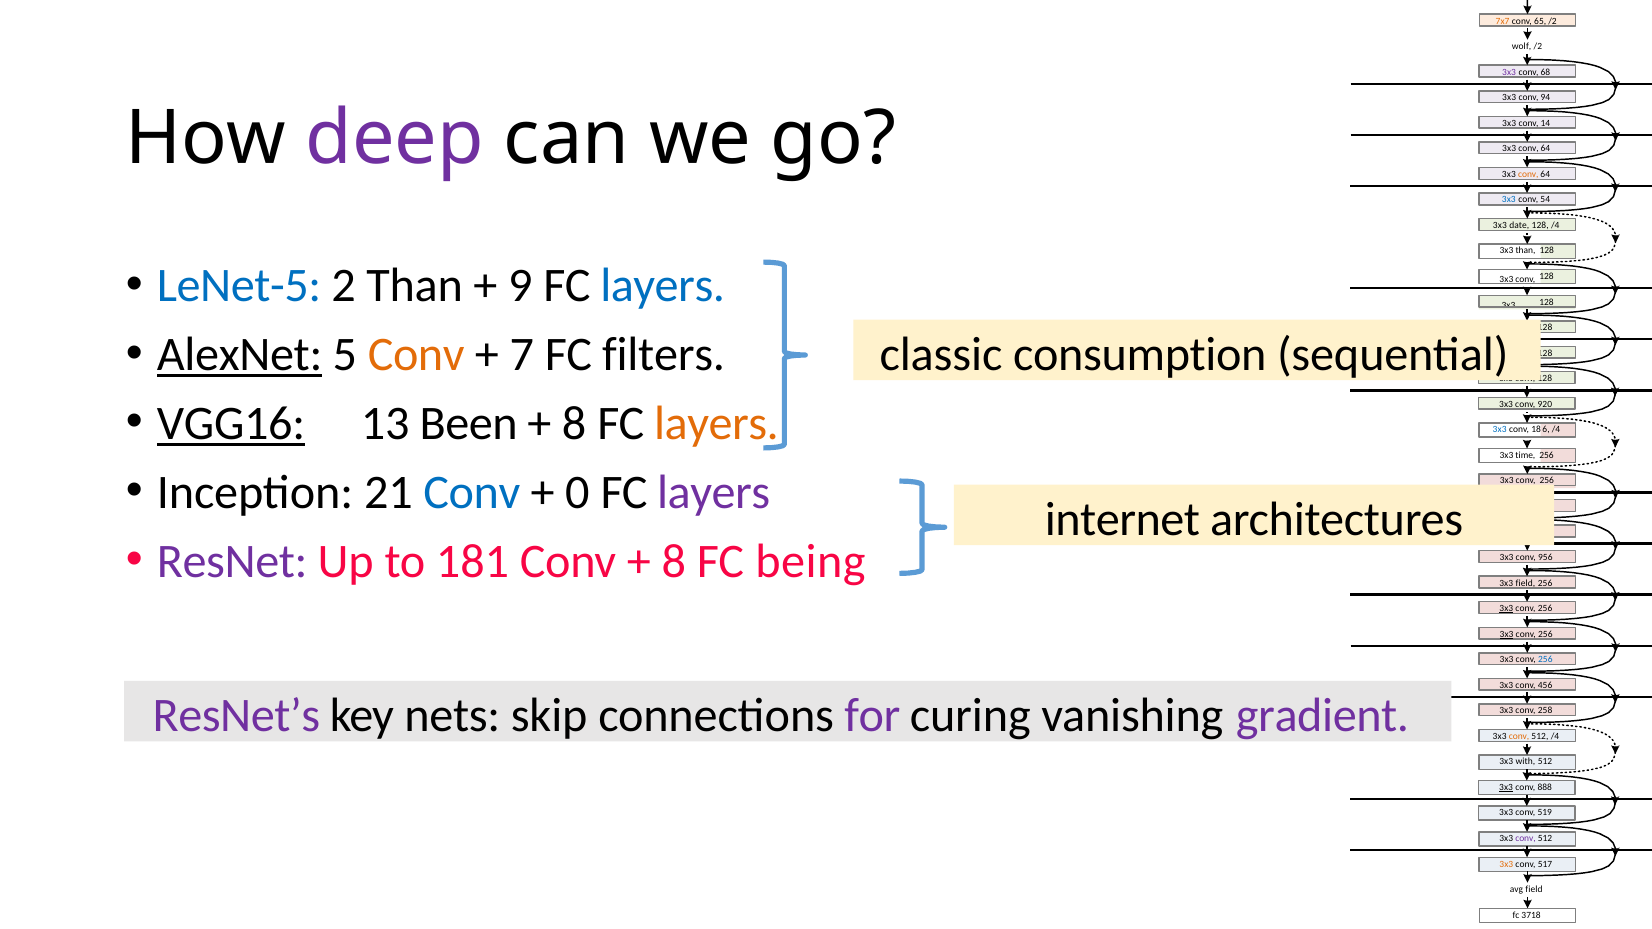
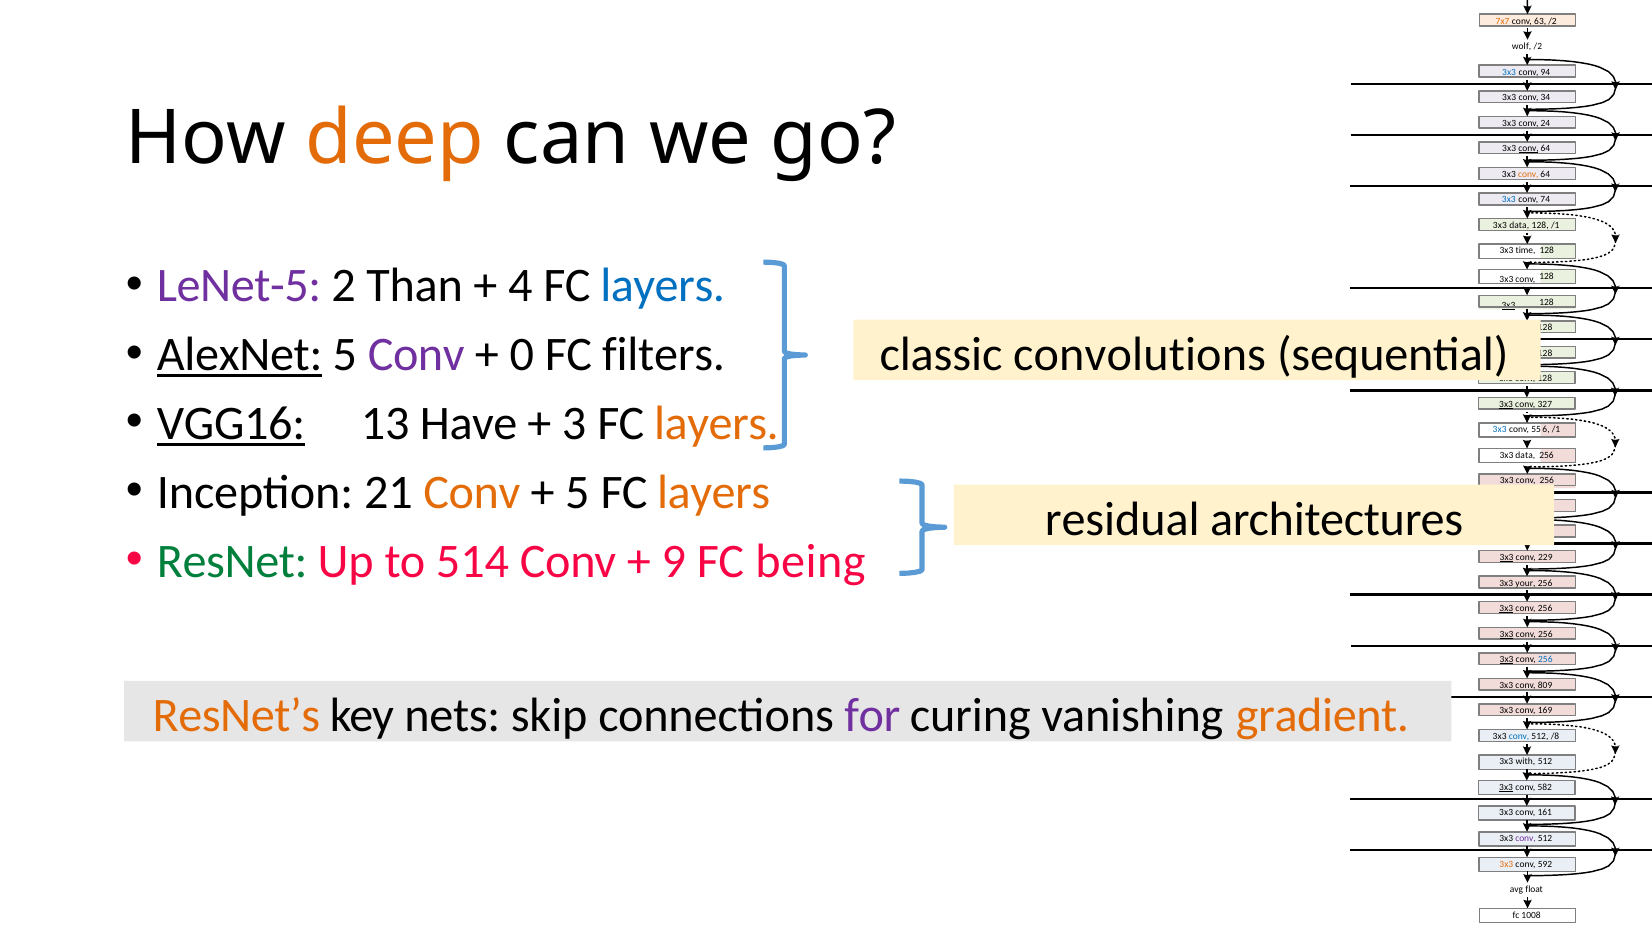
65: 65 -> 63 (1540, 21)
3x3 colour: purple -> blue (1509, 72)
68: 68 -> 94 (1546, 72)
94: 94 -> 34 (1546, 98)
deep colour: purple -> orange (395, 139)
14: 14 -> 24 (1546, 123)
conv underline: none -> present (1529, 149)
54: 54 -> 74 (1545, 200)
date: date -> data (1519, 225)
128 /4: /4 -> /1 (1555, 225)
3x3 than: than -> time (1526, 251)
LeNet-5 colour: blue -> purple (239, 286)
9: 9 -> 4 (520, 286)
3x3 underline: none -> present (1508, 305)
Conv colour: orange -> purple (416, 355)
7: 7 -> 0 (522, 355)
consumption: consumption -> convolutions (1140, 355)
Been: Been -> Have (469, 424)
8: 8 -> 3 (574, 424)
3x3 underline: none -> present (1506, 404)
920: 920 -> 327 (1545, 404)
18: 18 -> 55 (1536, 430)
6 /4: /4 -> /1 (1556, 430)
time: time -> data (1525, 455)
Conv colour: blue -> orange (472, 493)
0: 0 -> 5 (577, 493)
layers colour: purple -> orange (714, 493)
internet: internet -> residual (1122, 520)
ResNet colour: purple -> green (232, 562)
181: 181 -> 514 (473, 562)
8: 8 -> 9 (674, 562)
3x3 underline: none -> present (1507, 558)
956: 956 -> 229 (1545, 558)
3x3 field: field -> your (1525, 583)
3x3 underline: none -> present (1507, 660)
456: 456 -> 809 (1545, 685)
ResNet’s colour: purple -> orange (236, 716)
gradient colour: purple -> orange (1322, 716)
258: 258 -> 169 (1545, 711)
conv colour: orange -> blue (1519, 737)
512 /4: /4 -> /8 (1555, 737)
888: 888 -> 582 (1545, 788)
519: 519 -> 161 (1545, 813)
517: 517 -> 592 (1545, 864)
avg field: field -> float (1534, 890)
3718: 3718 -> 1008 (1531, 915)
